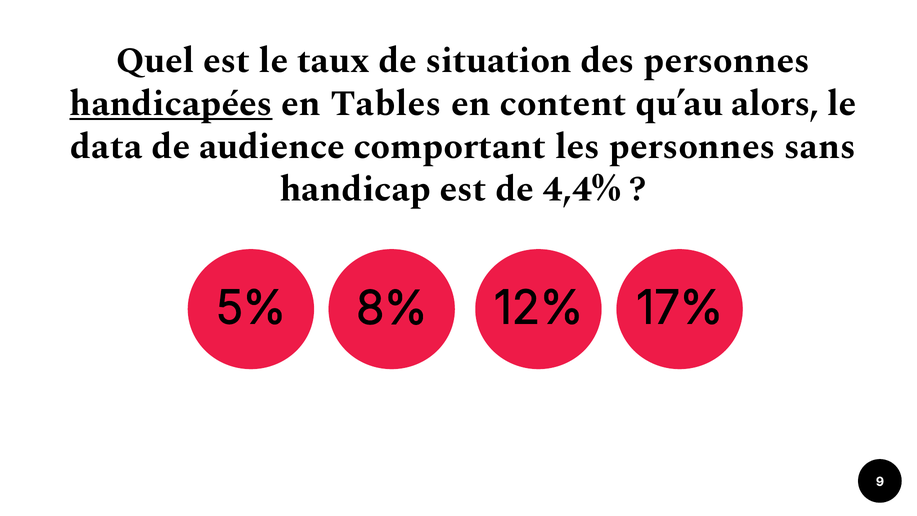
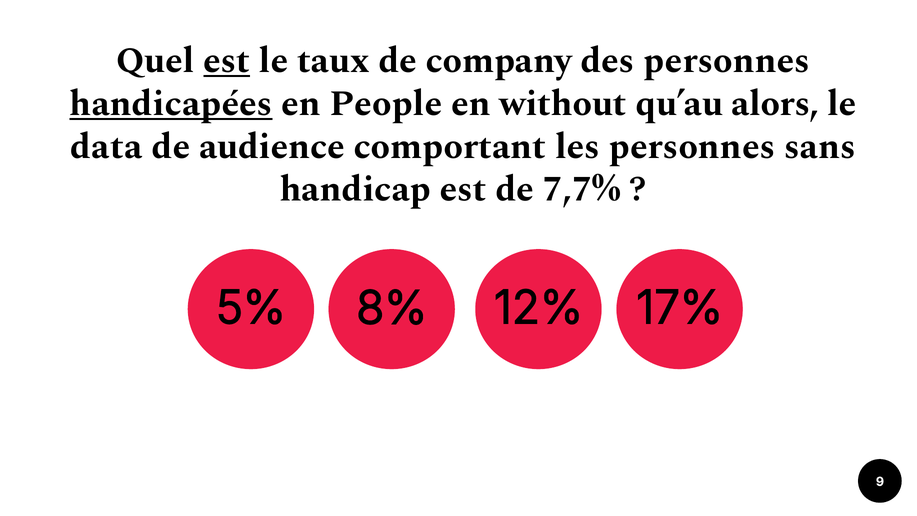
est underline: none -> present (227, 61)
situation: situation -> company (499, 61)
Tables: Tables -> People (386, 103)
content: content -> without (563, 103)
4,4%: 4,4% -> 7,7% (582, 189)
